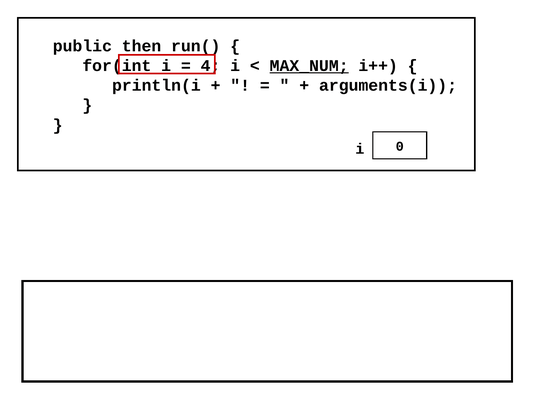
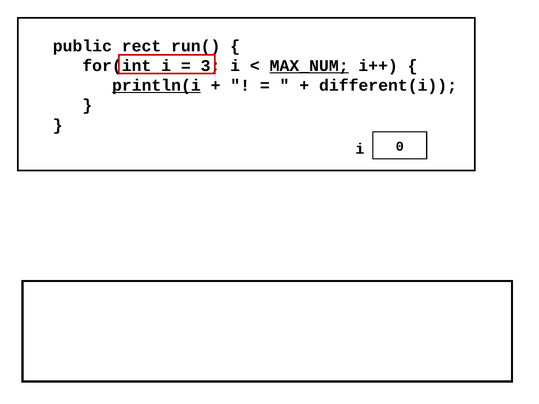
then: then -> rect (142, 46)
4: 4 -> 3 (210, 66)
println(i underline: none -> present (156, 85)
arguments(i: arguments(i -> different(i (388, 85)
